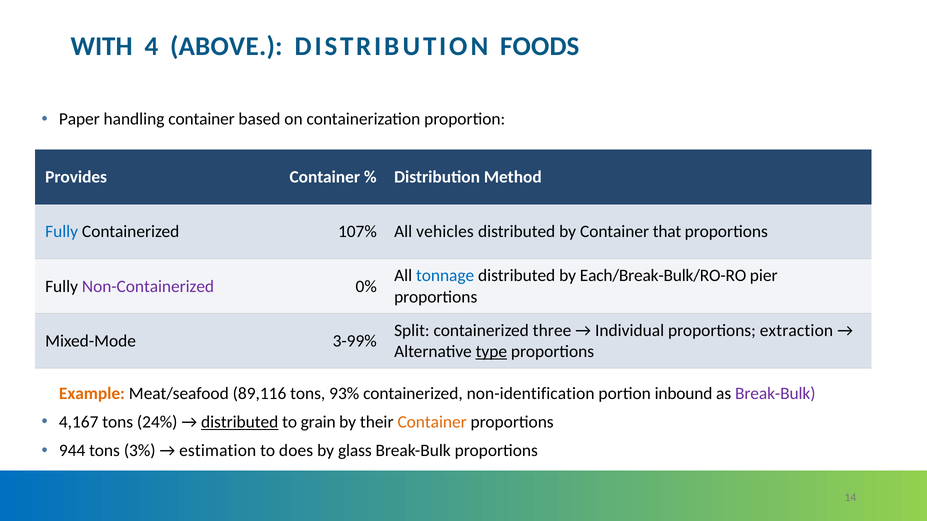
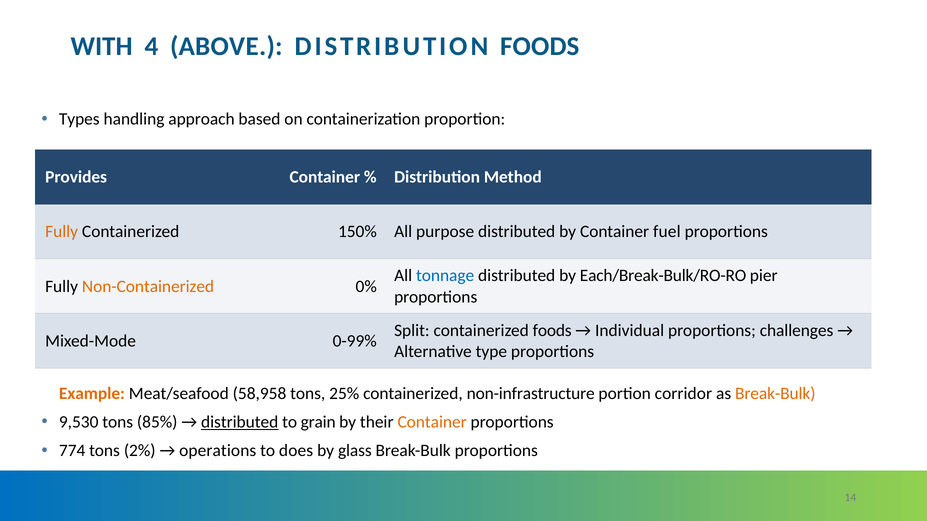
Paper: Paper -> Types (79, 119)
handling container: container -> approach (202, 119)
Fully colour: blue -> orange (62, 232)
107%: 107% -> 150% (357, 232)
vehicles: vehicles -> purpose (445, 232)
that: that -> fuel (667, 232)
Non-Containerized colour: purple -> orange (148, 287)
containerized three: three -> foods (552, 331)
extraction: extraction -> challenges (797, 331)
3-99%: 3-99% -> 0-99% (355, 341)
type underline: present -> none (491, 352)
89,116: 89,116 -> 58,958 (259, 394)
93%: 93% -> 25% (344, 394)
non-identification: non-identification -> non-infrastructure (531, 394)
inbound: inbound -> corridor (683, 394)
Break-Bulk colour: purple -> orange (775, 394)
4,167: 4,167 -> 9,530 (79, 423)
24%: 24% -> 85% (157, 423)
944: 944 -> 774 (72, 451)
3%: 3% -> 2% (140, 451)
estimation: estimation -> operations (218, 451)
